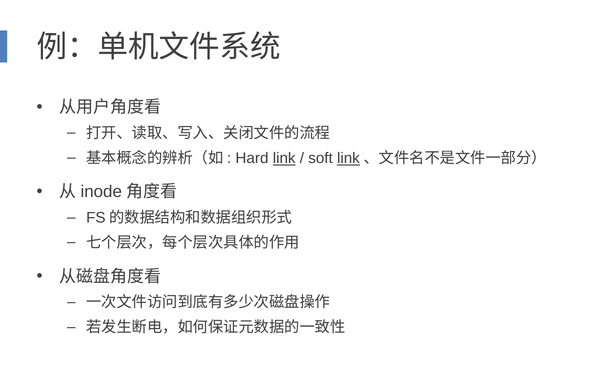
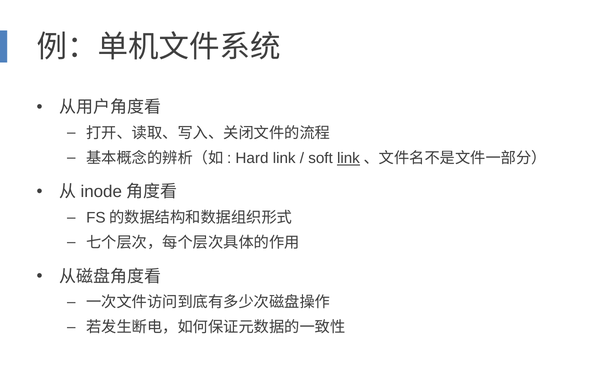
link underline: present -> none (284, 158)
